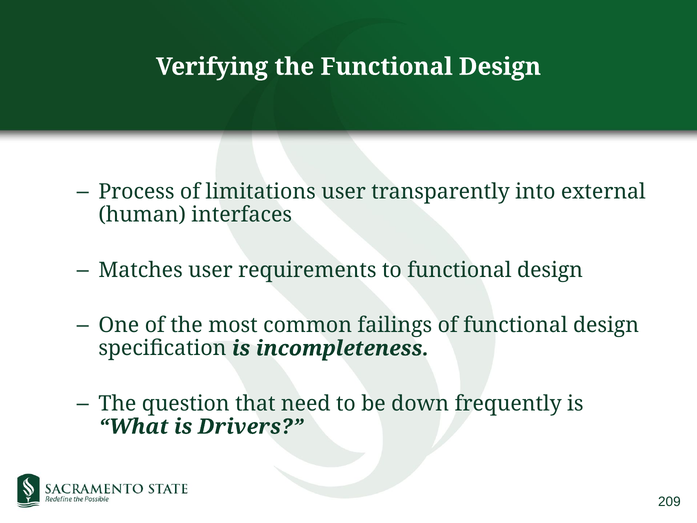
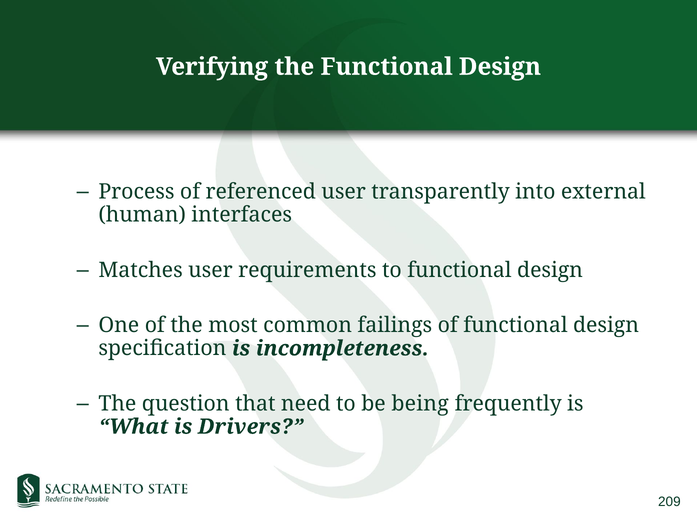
limitations: limitations -> referenced (261, 192)
down: down -> being (420, 403)
